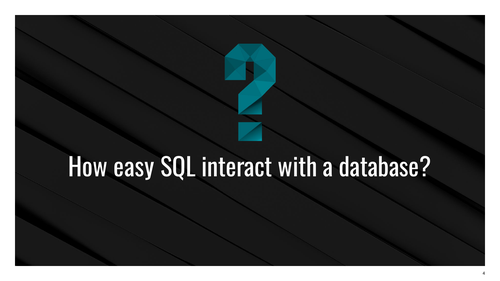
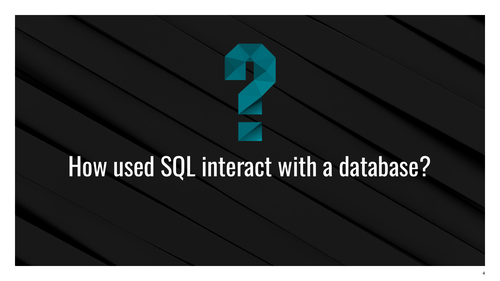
easy: easy -> used (134, 168)
